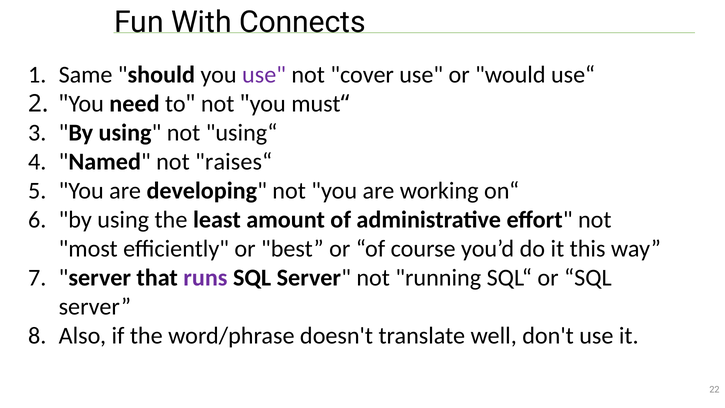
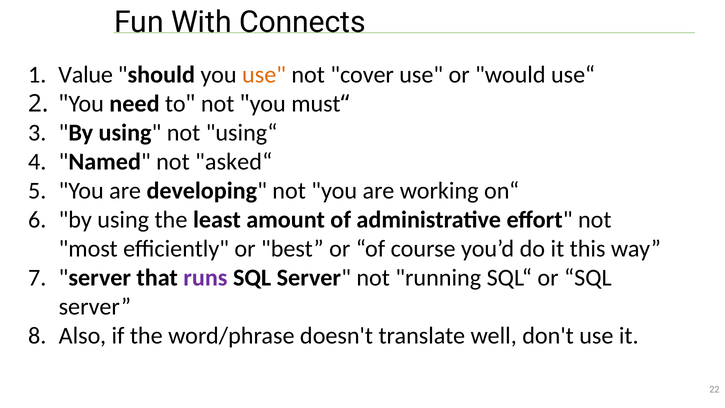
Same: Same -> Value (86, 75)
use colour: purple -> orange (264, 75)
raises“: raises“ -> asked“ (234, 162)
